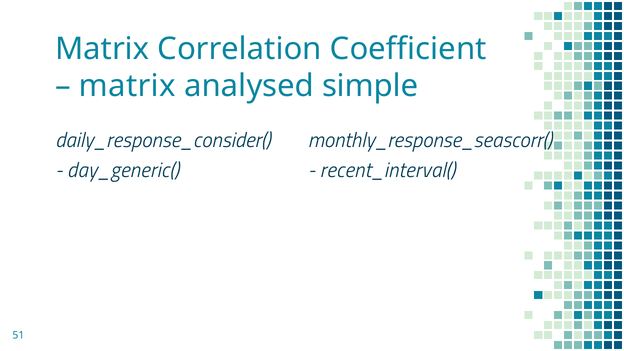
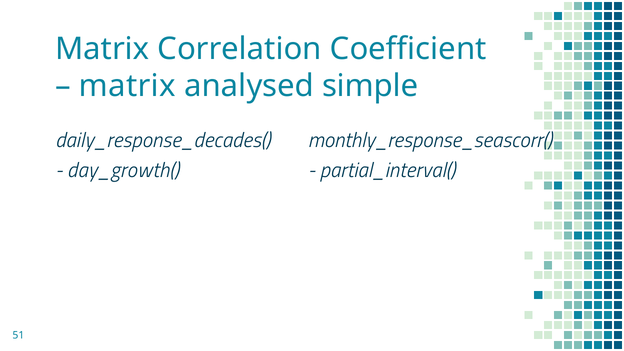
daily_response_consider(: daily_response_consider( -> daily_response_decades( (163, 140)
day_generic(: day_generic( -> day_growth( (123, 171)
recent_interval(: recent_interval( -> partial_interval( (388, 171)
